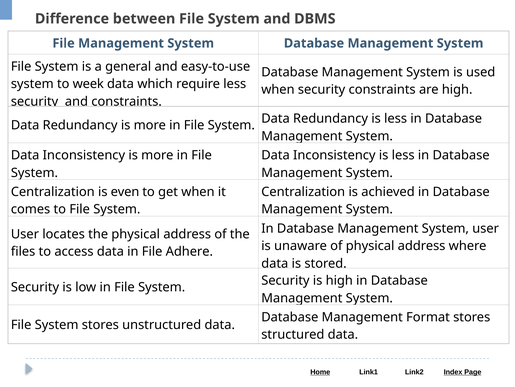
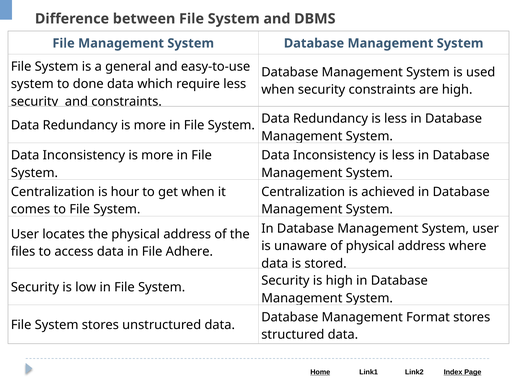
week: week -> done (88, 84)
even: even -> hour (125, 191)
